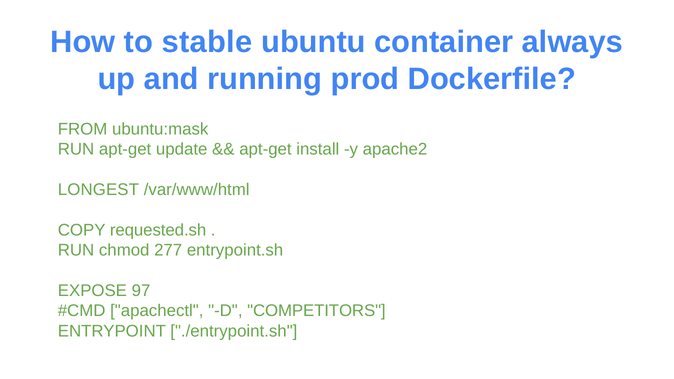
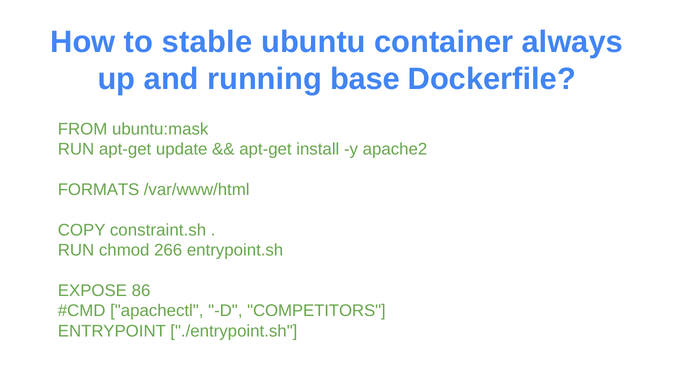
prod: prod -> base (365, 79)
LONGEST: LONGEST -> FORMATS (99, 190)
requested.sh: requested.sh -> constraint.sh (158, 230)
277: 277 -> 266 (168, 250)
97: 97 -> 86 (141, 291)
